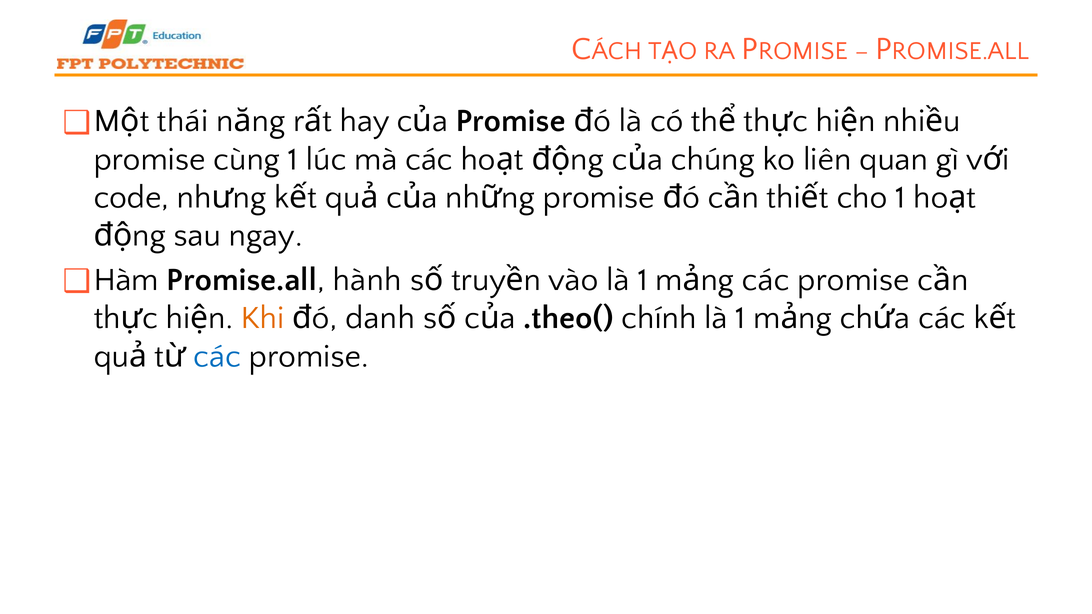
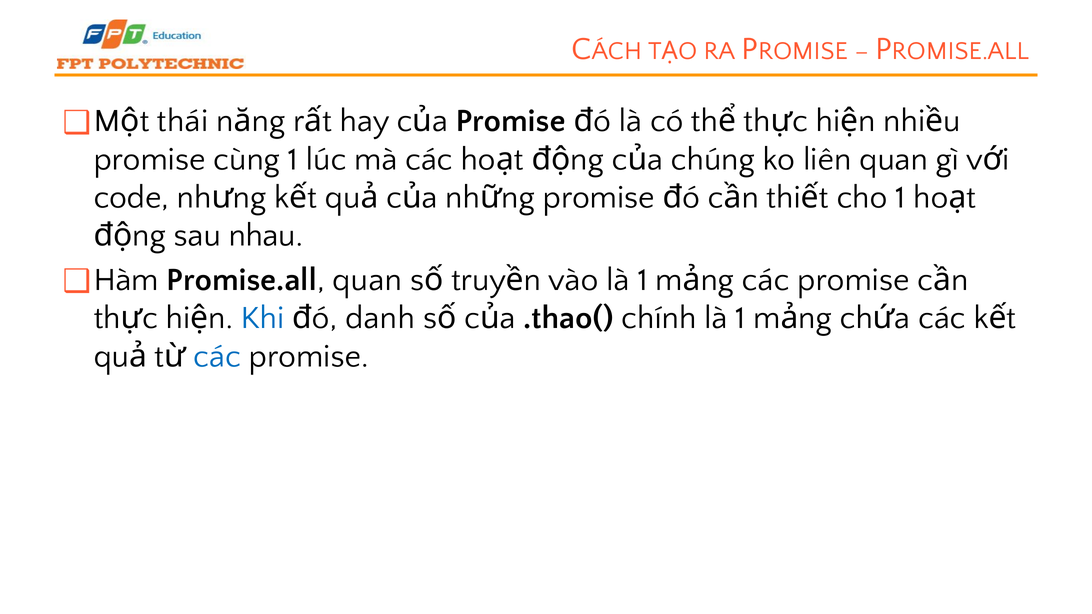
ngay: ngay -> nhau (266, 235)
Promise.all hành: hành -> quan (367, 280)
Khi colour: orange -> blue (263, 318)
.theo(: .theo( -> .thao( (568, 318)
